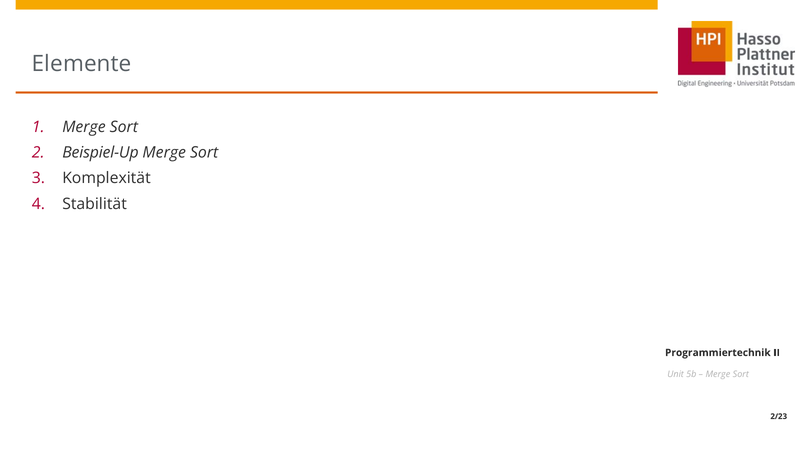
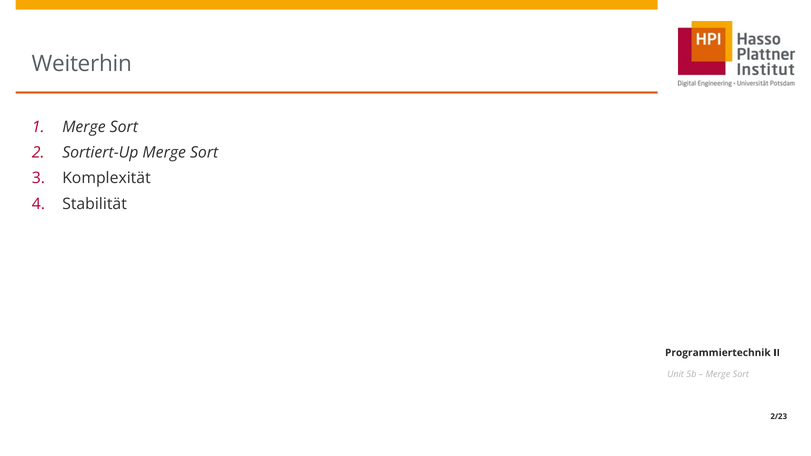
Elemente: Elemente -> Weiterhin (82, 64)
Beispiel-Up: Beispiel-Up -> Sortiert-Up (100, 153)
